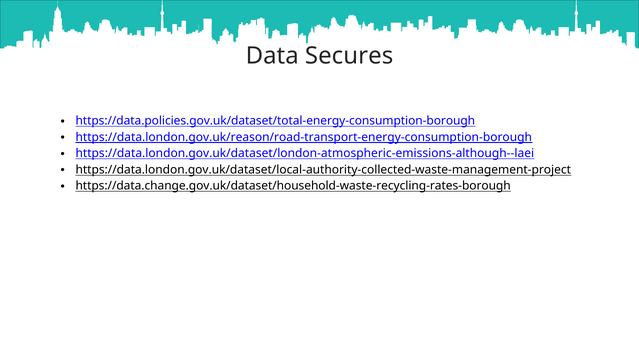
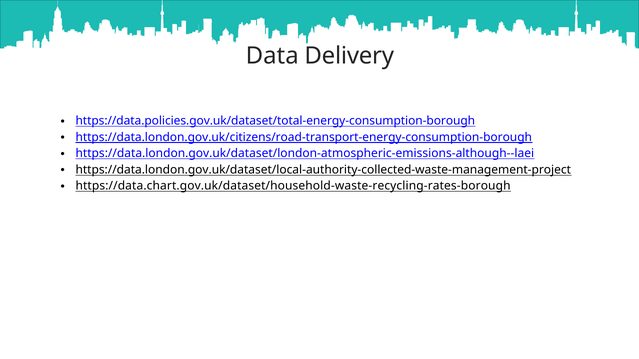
Secures: Secures -> Delivery (349, 56)
https://data.london.gov.uk/reason/road-transport-energy-consumption-borough: https://data.london.gov.uk/reason/road-transport-energy-consumption-borough -> https://data.london.gov.uk/citizens/road-transport-energy-consumption-borough (304, 137)
https://data.change.gov.uk/dataset/household-waste-recycling-rates-borough: https://data.change.gov.uk/dataset/household-waste-recycling-rates-borough -> https://data.chart.gov.uk/dataset/household-waste-recycling-rates-borough (293, 186)
